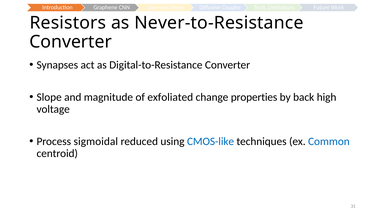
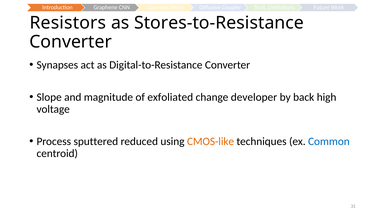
Never-to-Resistance: Never-to-Resistance -> Stores-to-Resistance (219, 23)
properties: properties -> developer (254, 97)
sigmoidal: sigmoidal -> sputtered (96, 142)
CMOS-like colour: blue -> orange (211, 142)
